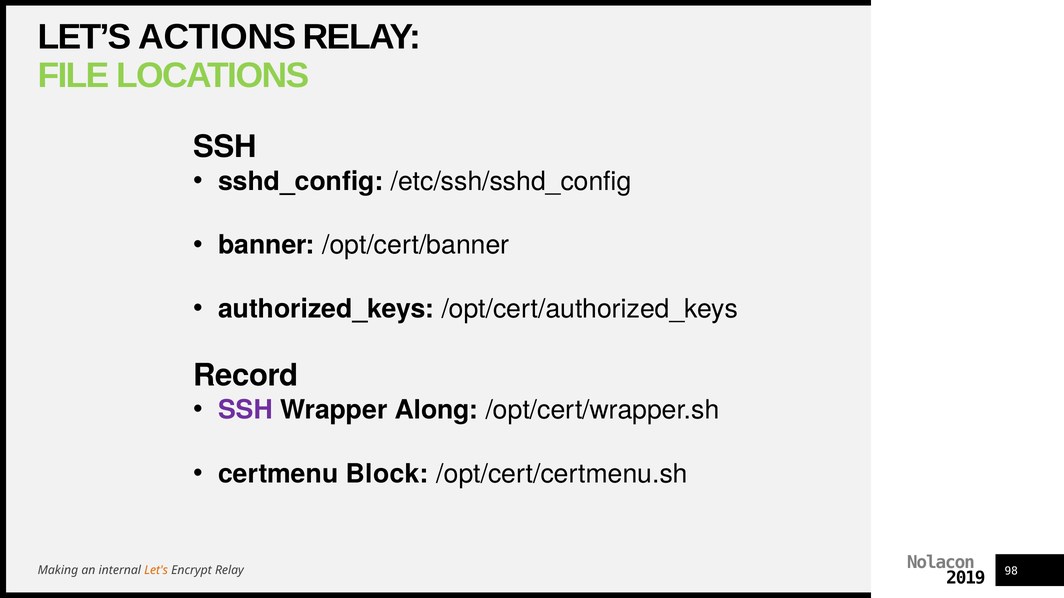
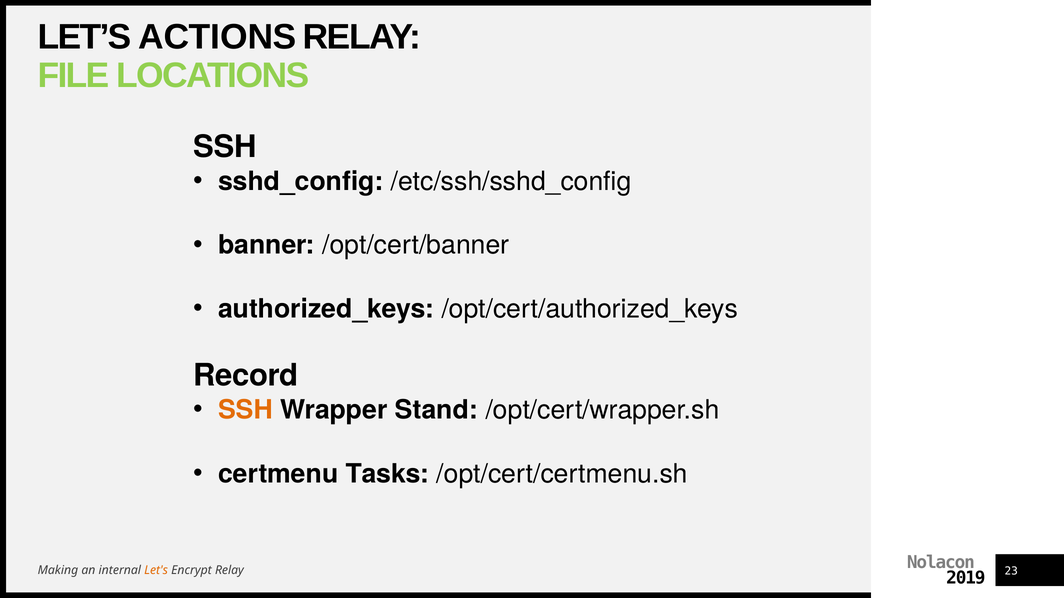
SSH colour: purple -> orange (245, 410)
Along: Along -> Stand (436, 410)
Block: Block -> Tasks (387, 474)
98: 98 -> 23 (1011, 571)
